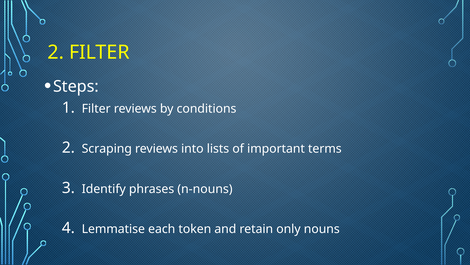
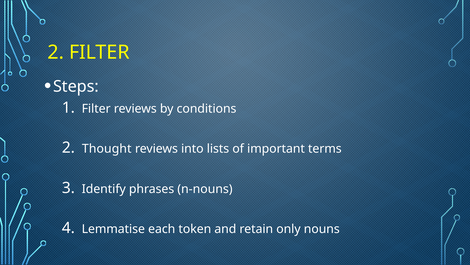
Scraping: Scraping -> Thought (107, 149)
